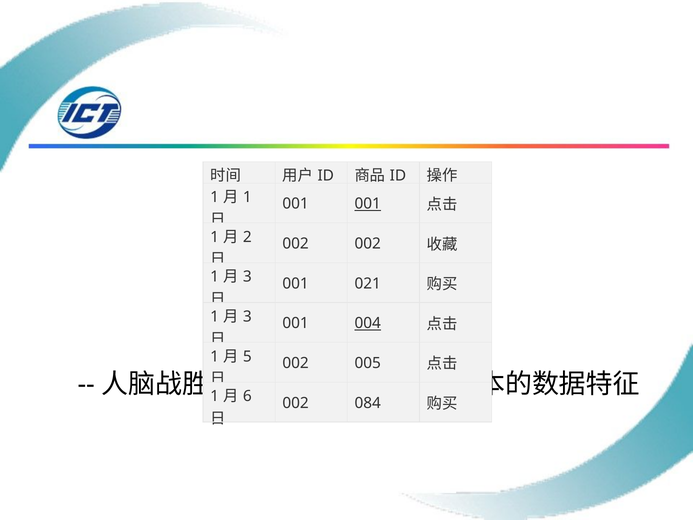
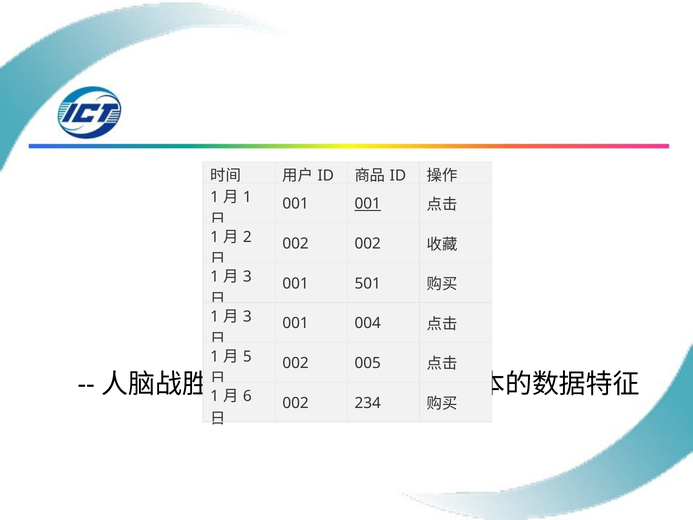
021: 021 -> 501 (368, 283)
004 underline: present -> none (368, 323)
084: 084 -> 234 (368, 403)
